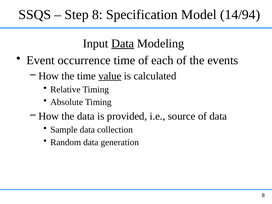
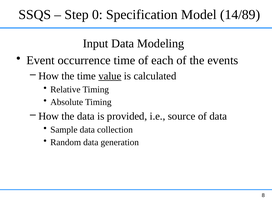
Step 8: 8 -> 0 (97, 15)
14/94: 14/94 -> 14/89 (240, 15)
Data underline: present -> none (123, 43)
